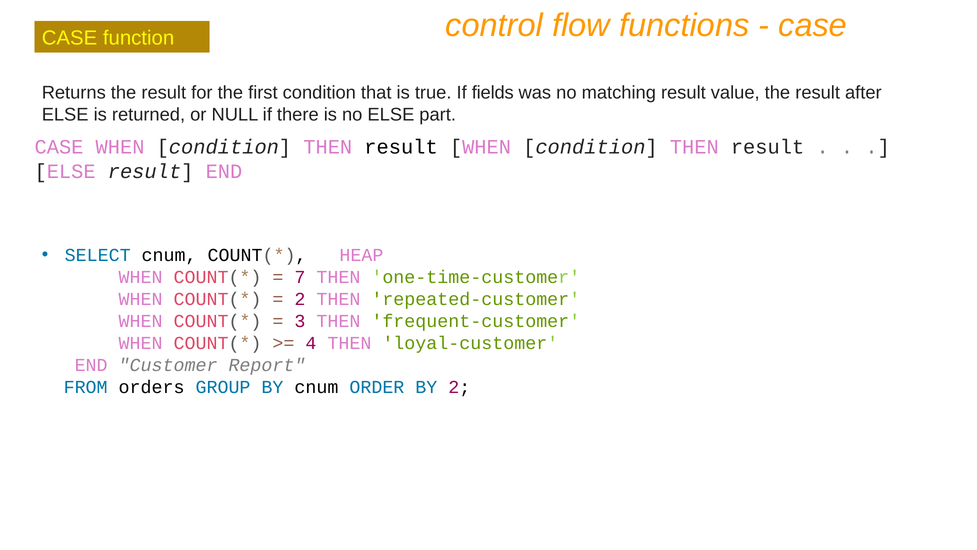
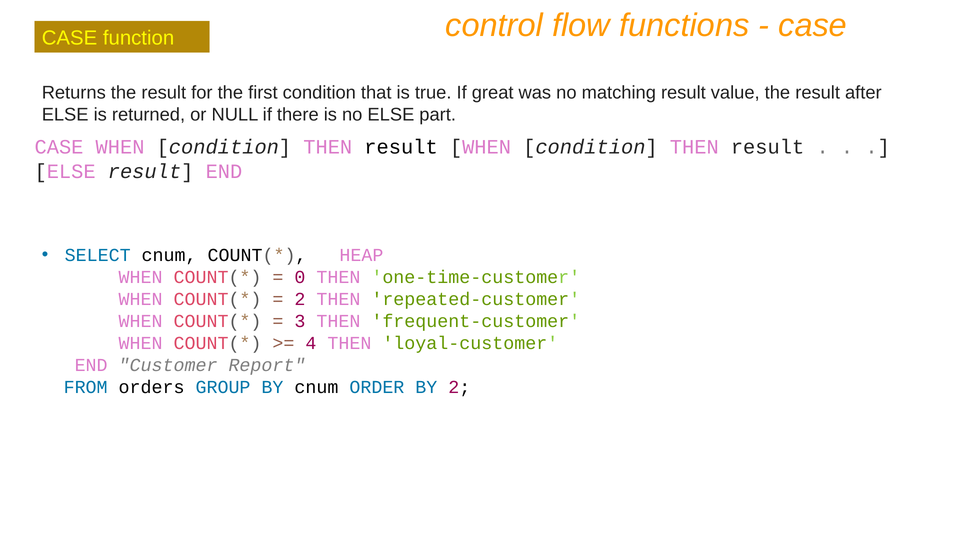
fields: fields -> great (493, 93)
7: 7 -> 0 (300, 277)
